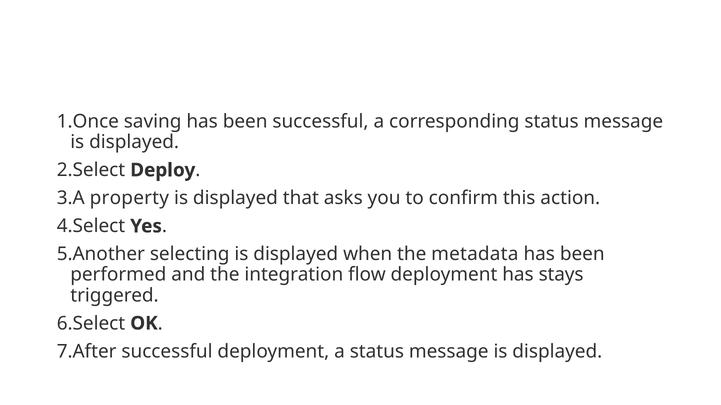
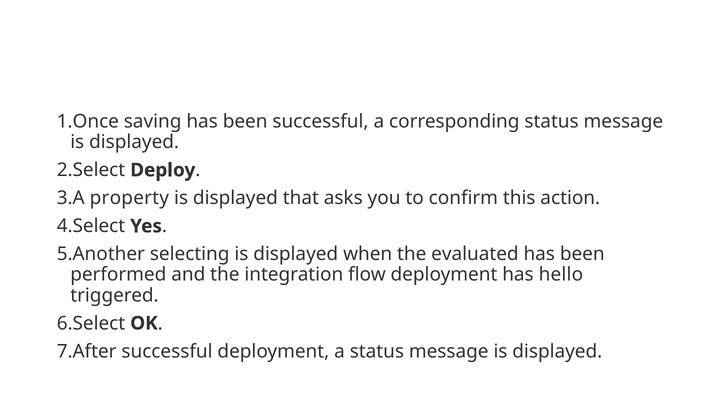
metadata: metadata -> evaluated (475, 255)
stays: stays -> hello (561, 275)
